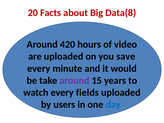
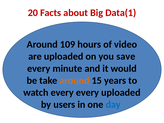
Data(8: Data(8 -> Data(1 (121, 13)
420: 420 -> 109 (68, 44)
around colour: purple -> orange (74, 80)
every fields: fields -> every (87, 93)
